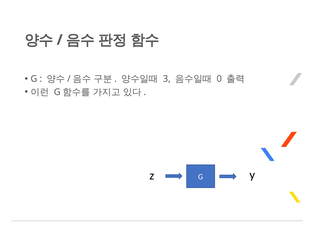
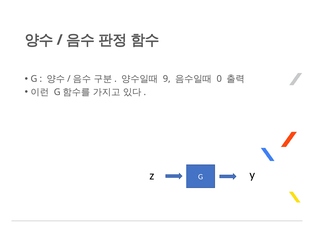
3: 3 -> 9 (167, 79)
